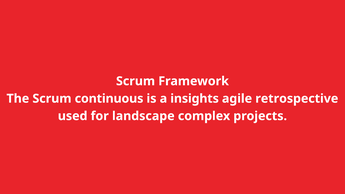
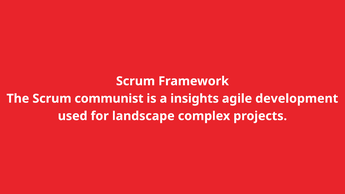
continuous: continuous -> communist (109, 99)
retrospective: retrospective -> development (297, 99)
